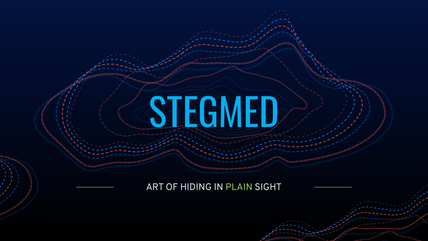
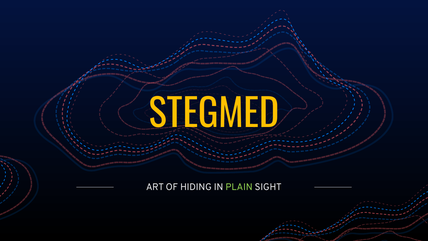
STEGMED colour: light blue -> yellow (214, 114)
